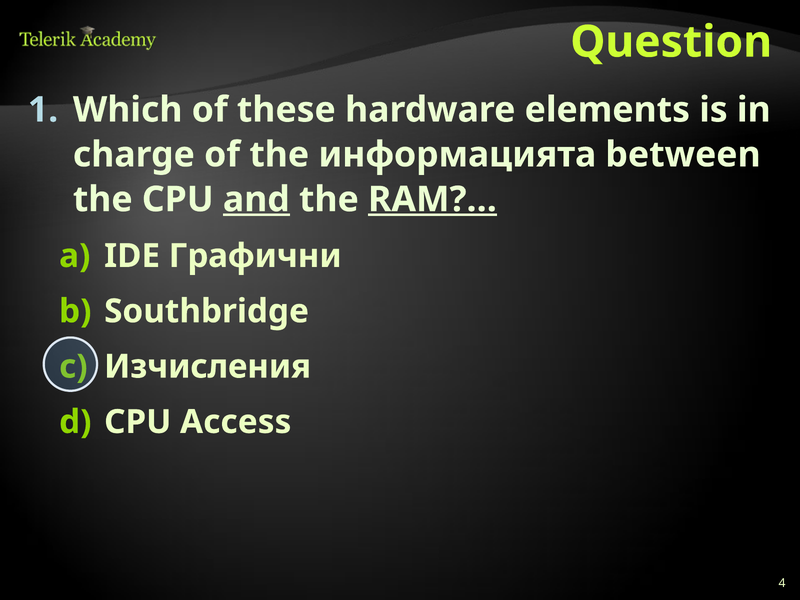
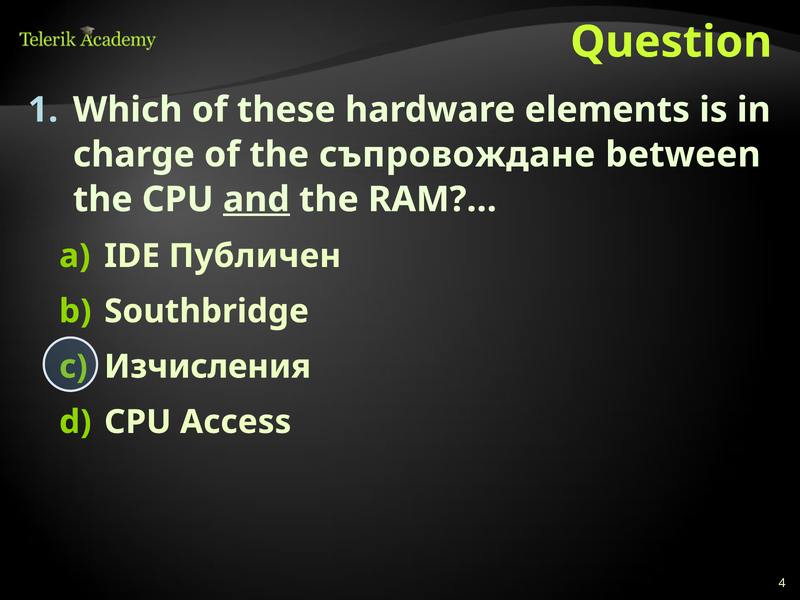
информацията: информацията -> съпровождане (457, 155)
RAM?… underline: present -> none (432, 199)
Графични: Графични -> Публичен (255, 256)
